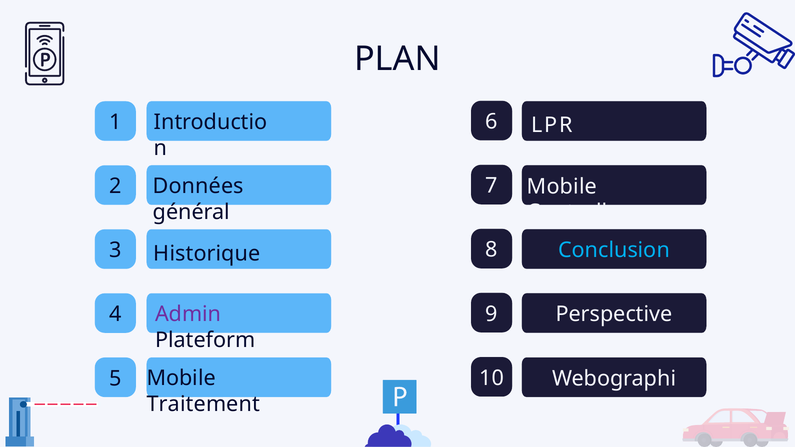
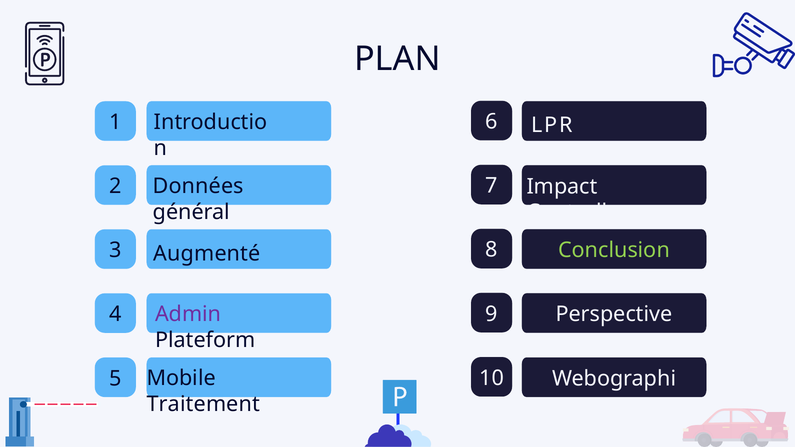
Mobile: Mobile -> Impact (562, 187)
Conclusion colour: light blue -> light green (614, 250)
Historique: Historique -> Augmenté (207, 254)
